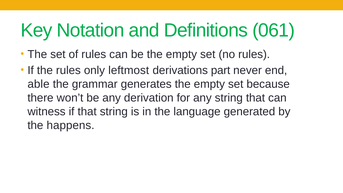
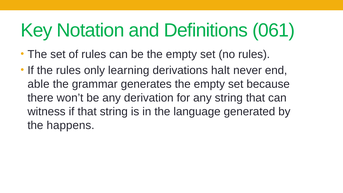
leftmost: leftmost -> learning (129, 70)
part: part -> halt (220, 70)
